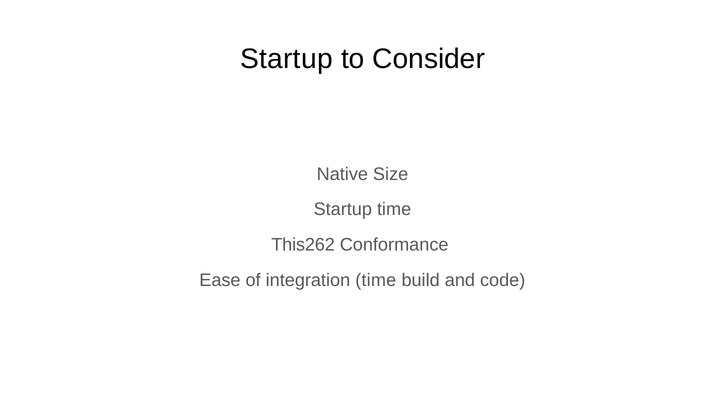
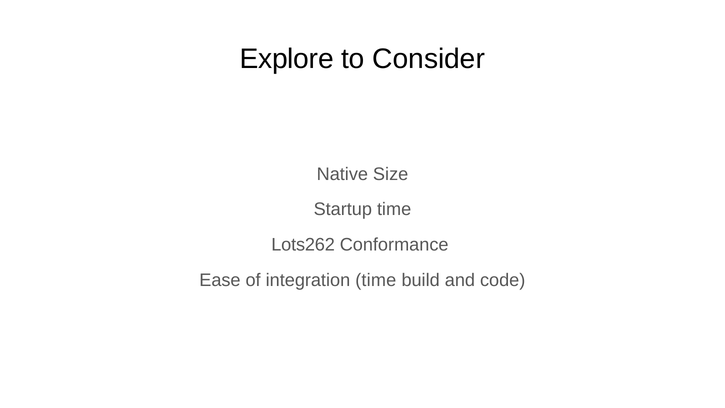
Startup: Startup -> Explore (287, 59)
This262: This262 -> Lots262 (303, 245)
